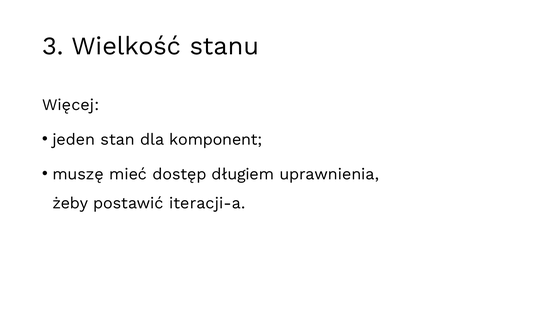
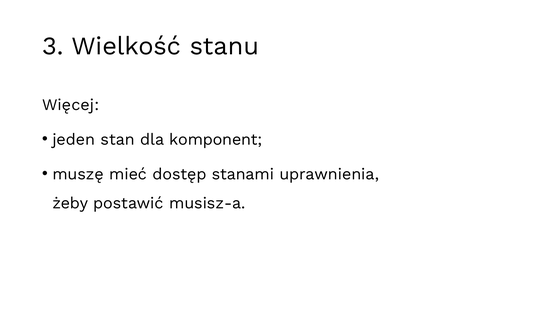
długiem: długiem -> stanami (243, 174)
iteracji-a: iteracji-a -> musisz-a (207, 203)
